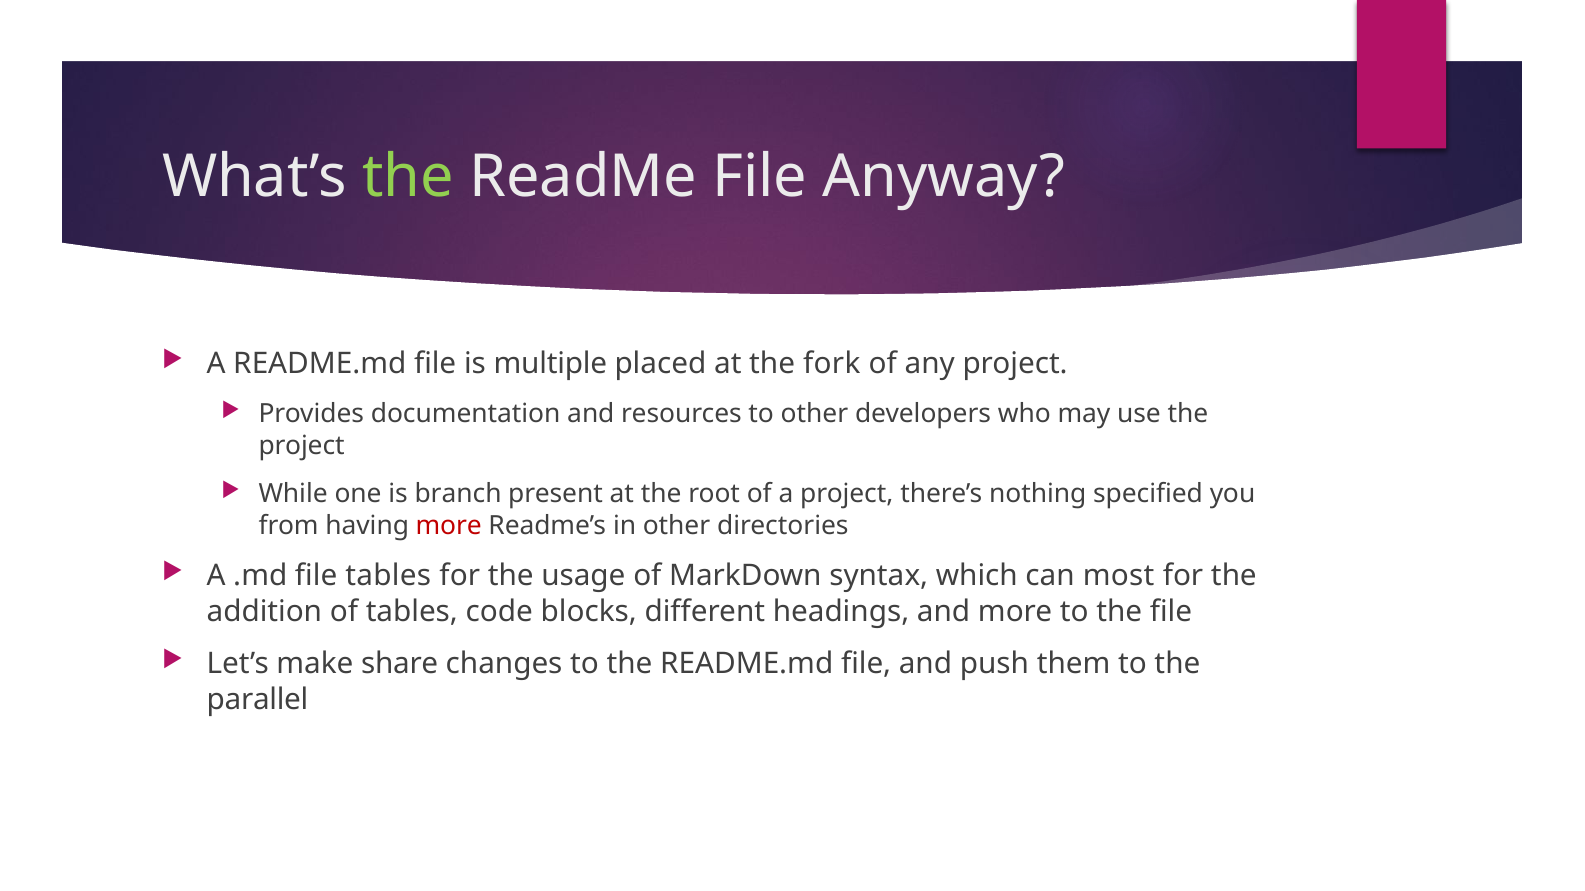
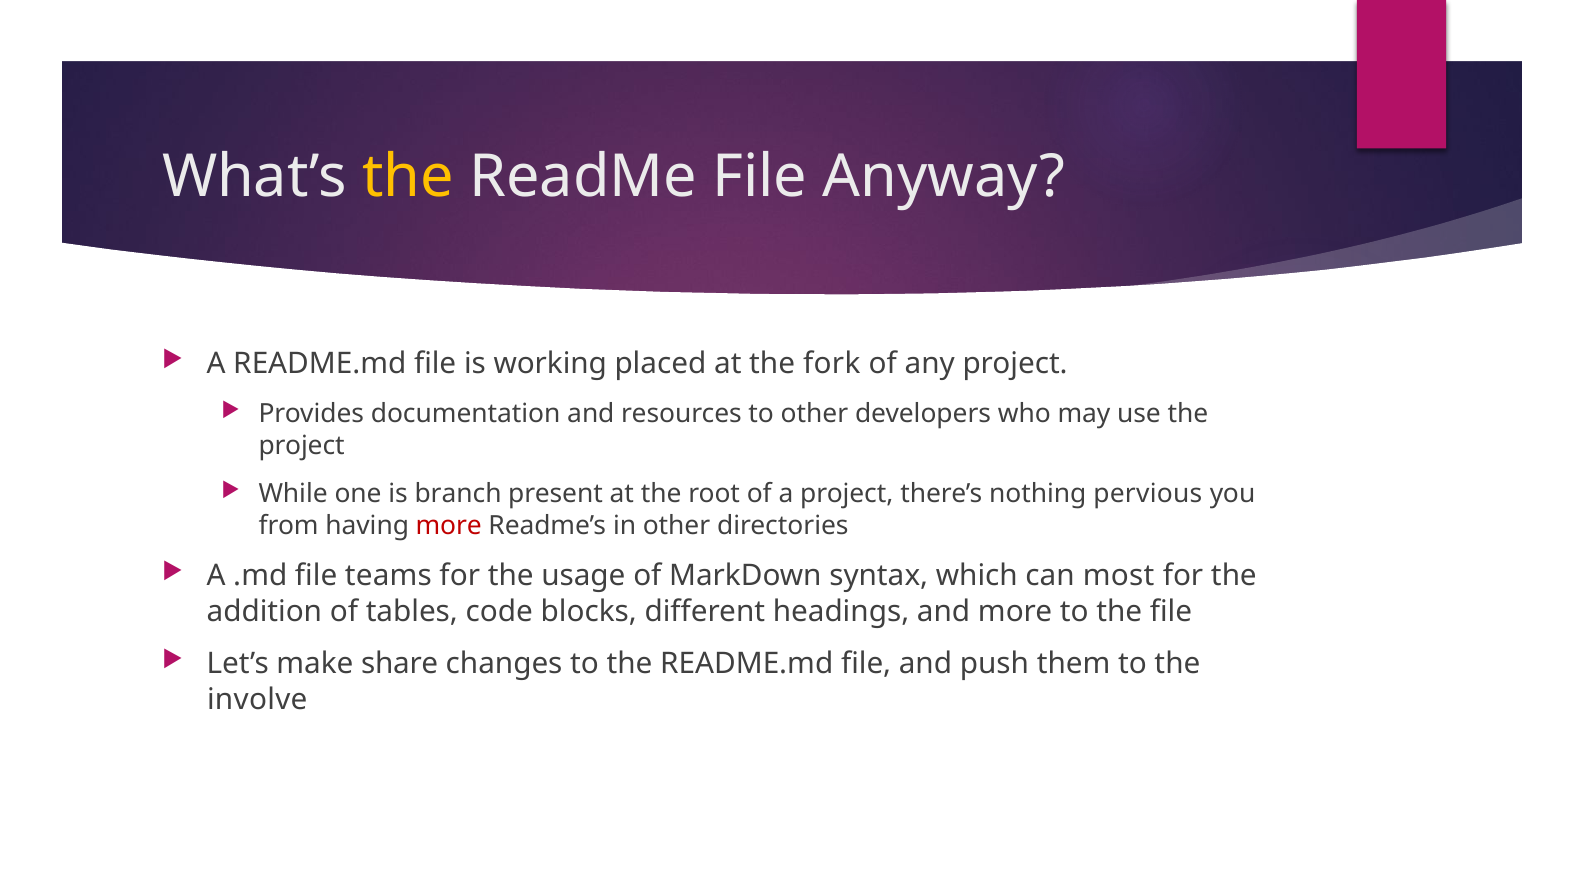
the colour: light green -> yellow (408, 177)
multiple: multiple -> working (550, 364)
specified: specified -> pervious (1148, 494)
file tables: tables -> teams (388, 576)
parallel: parallel -> involve (257, 700)
